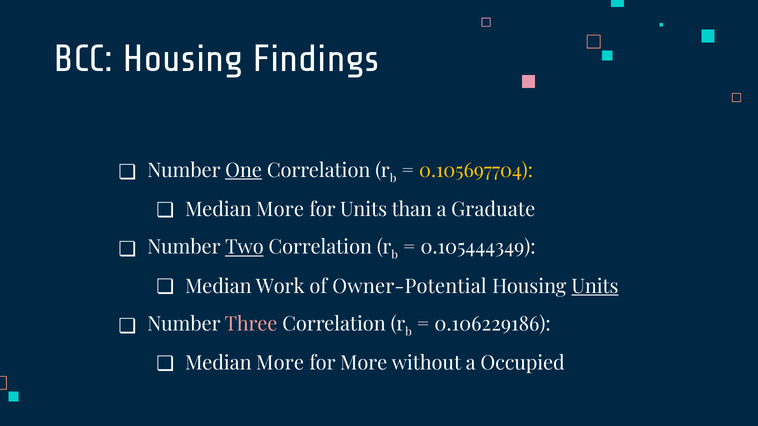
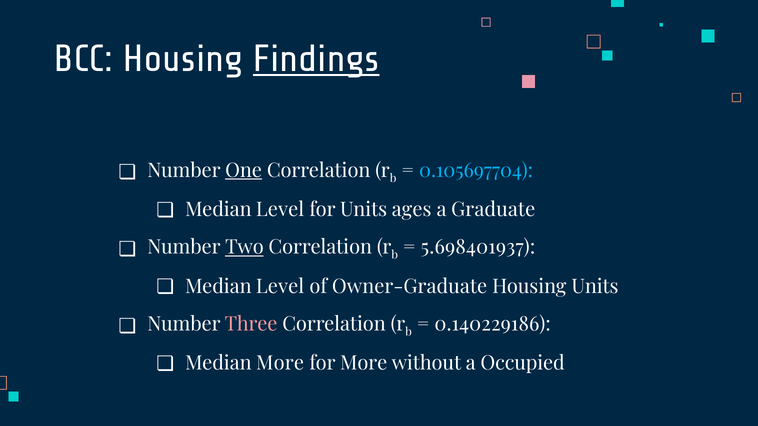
Findings underline: none -> present (316, 59)
0.105697704 colour: yellow -> light blue (476, 171)
More: More -> Level (280, 210)
than: than -> ages (412, 210)
0.105444349: 0.105444349 -> 5.698401937 (478, 248)
Work: Work -> Level (280, 287)
Owner-Potential: Owner-Potential -> Owner-Graduate (410, 287)
Units underline: present -> none (595, 287)
0.106229186: 0.106229186 -> 0.140229186 (493, 324)
